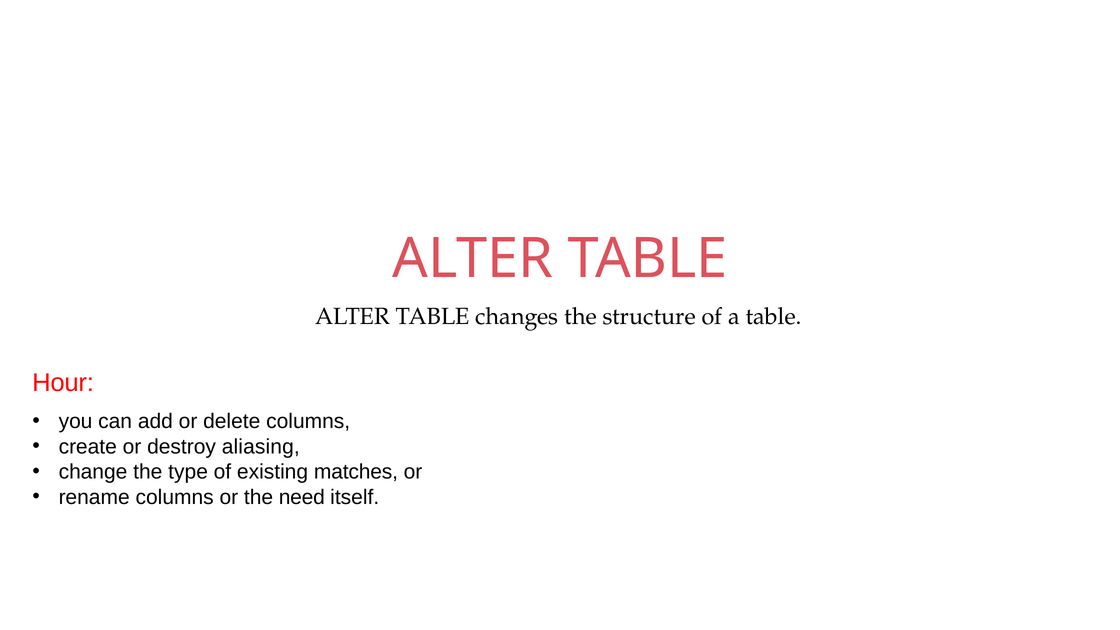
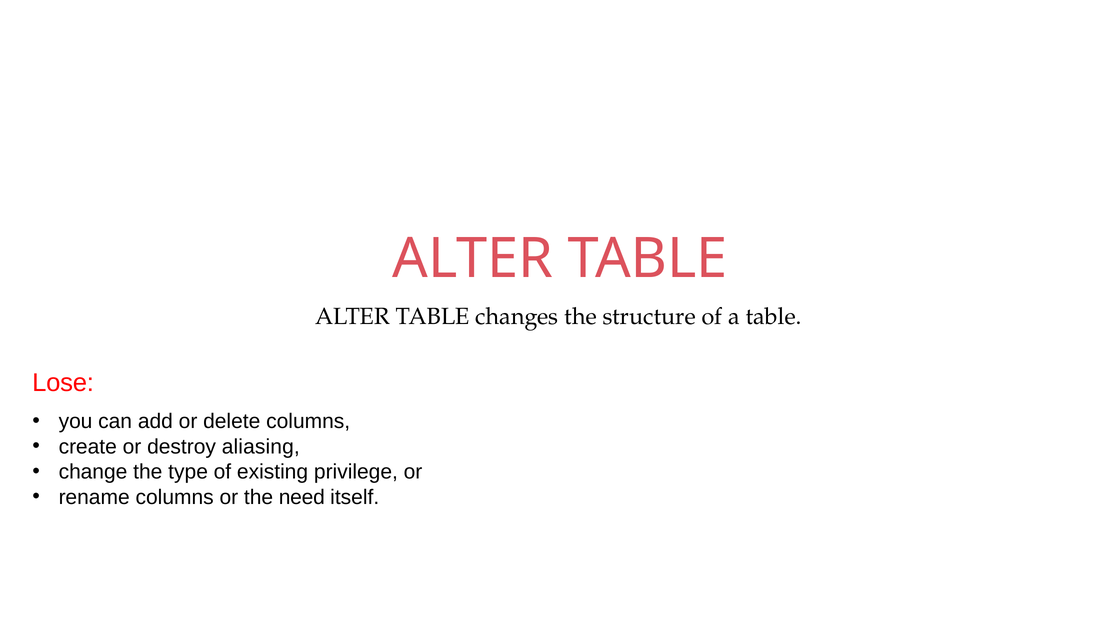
Hour: Hour -> Lose (63, 383)
matches: matches -> privilege (356, 472)
